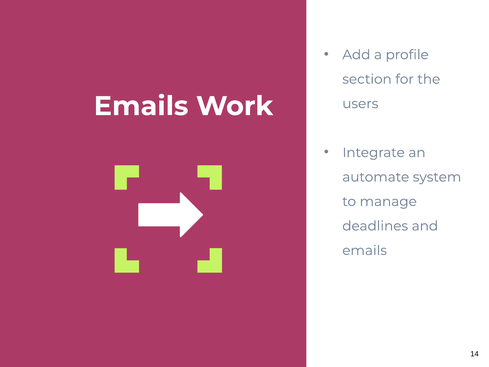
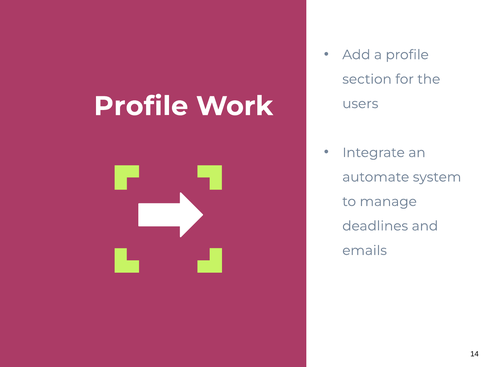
Emails: Emails -> Profile (141, 106)
